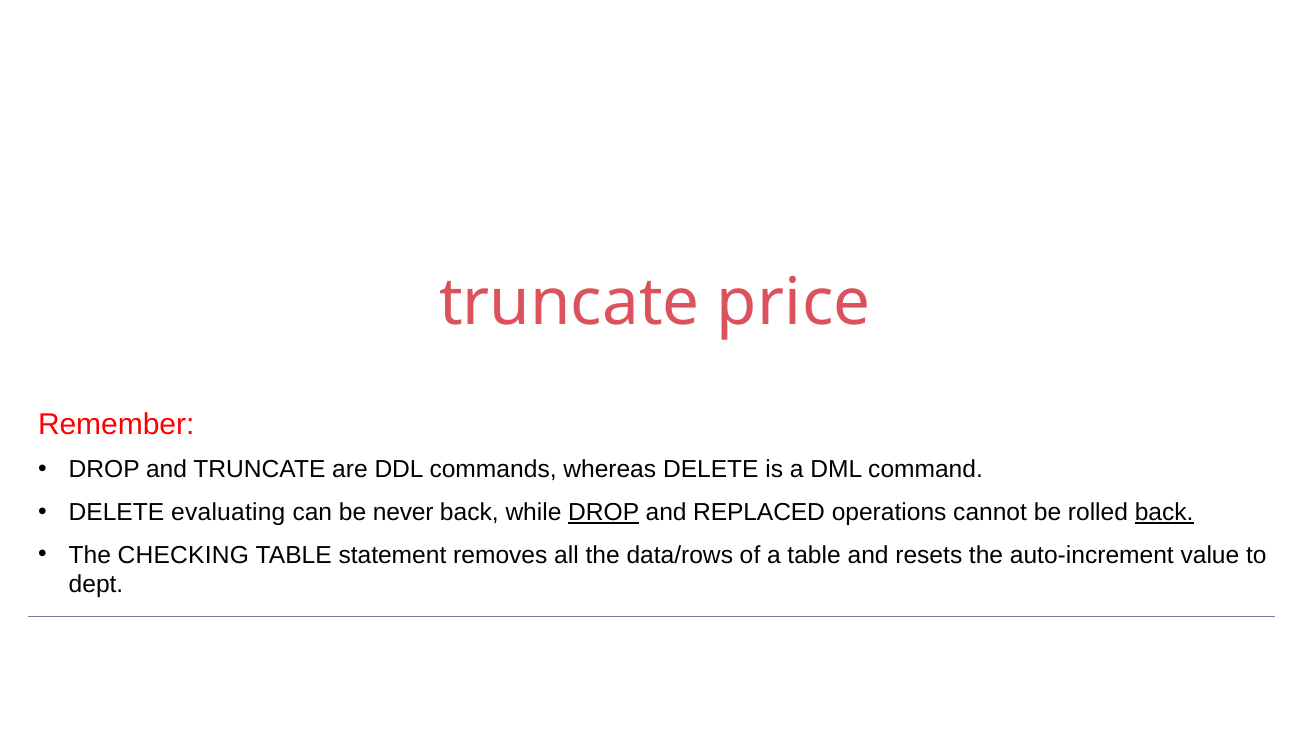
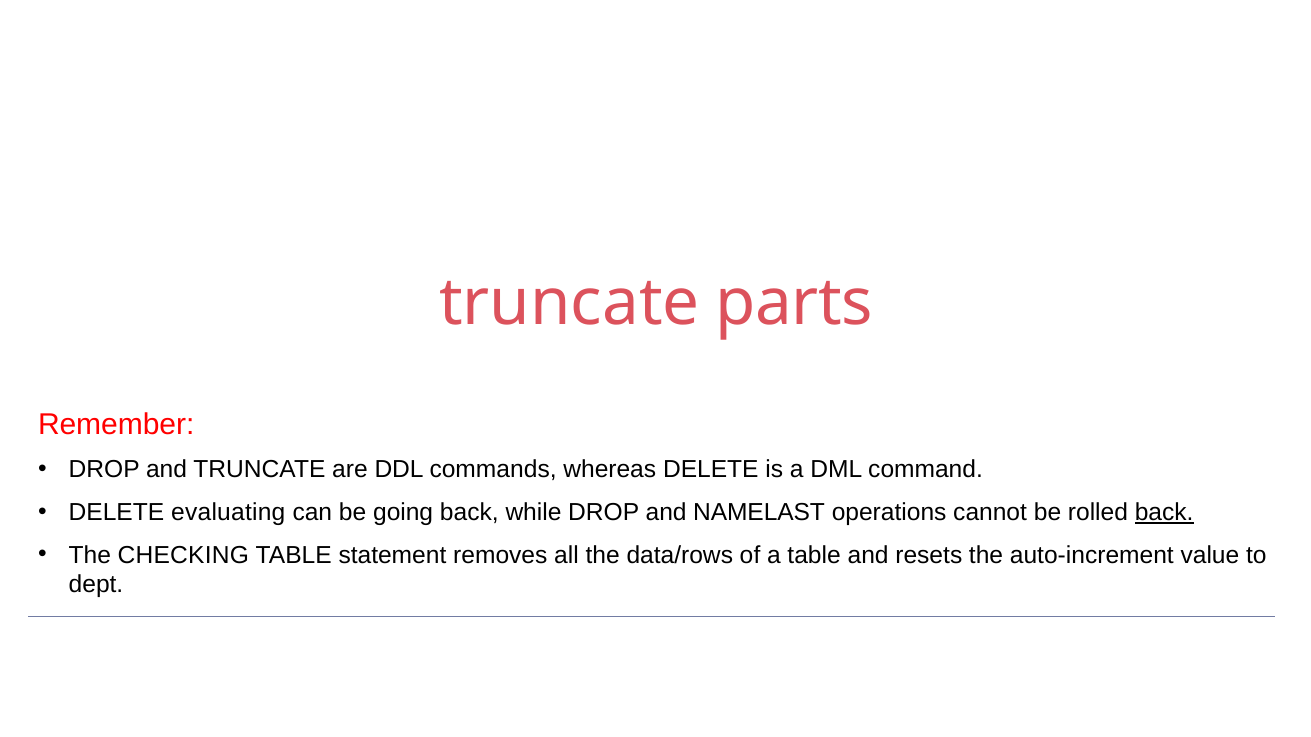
price: price -> parts (794, 303)
never: never -> going (403, 513)
DROP underline: present -> none (604, 513)
REPLACED: REPLACED -> NAMELAST (759, 513)
